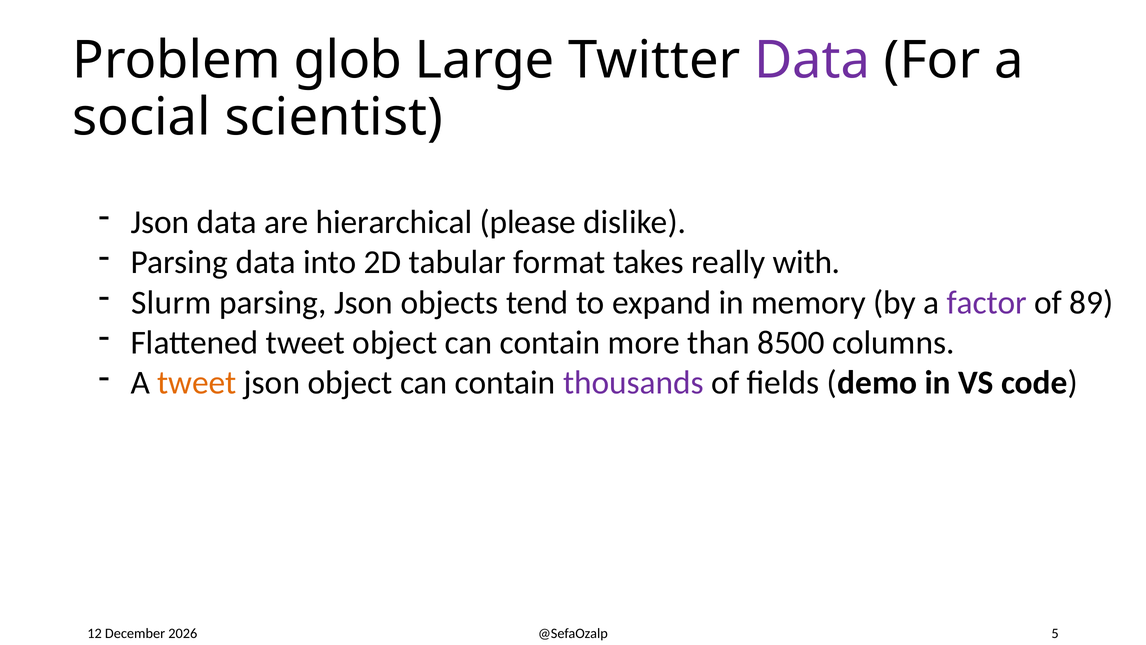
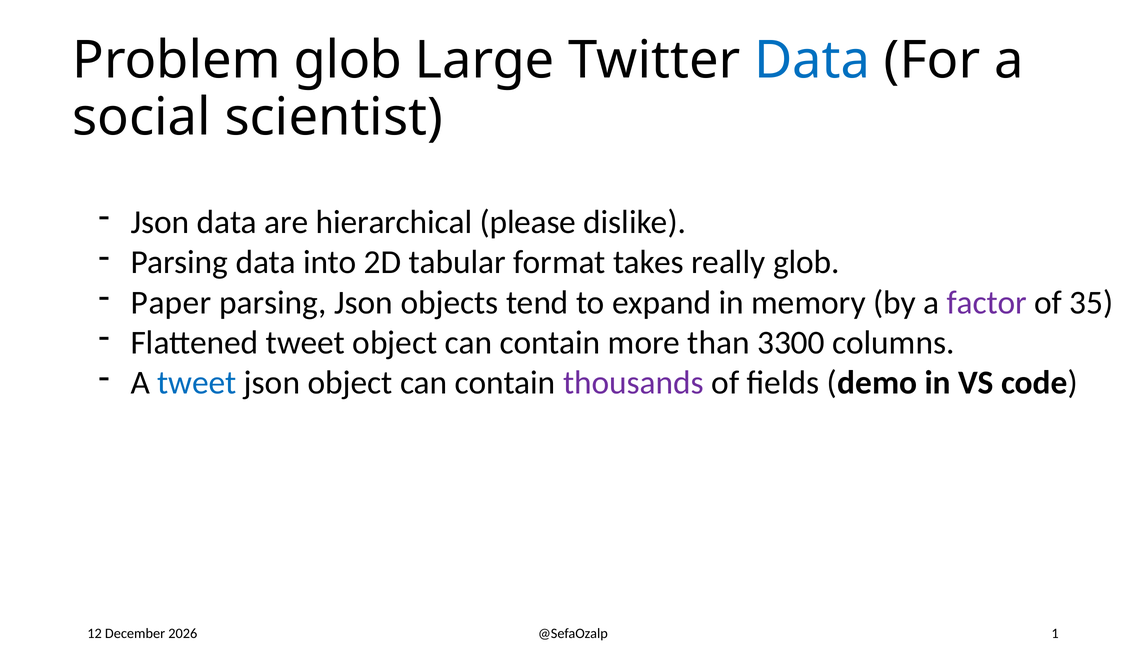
Data colour: purple -> blue (812, 60)
really with: with -> glob (806, 262)
Slurm: Slurm -> Paper (171, 302)
89: 89 -> 35 (1091, 302)
8500: 8500 -> 3300 (791, 343)
tweet colour: orange -> blue (197, 383)
5: 5 -> 1 (1055, 633)
